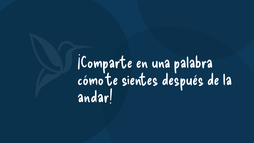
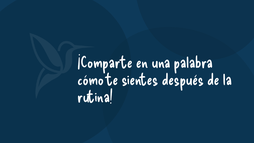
andar: andar -> rutina (95, 97)
